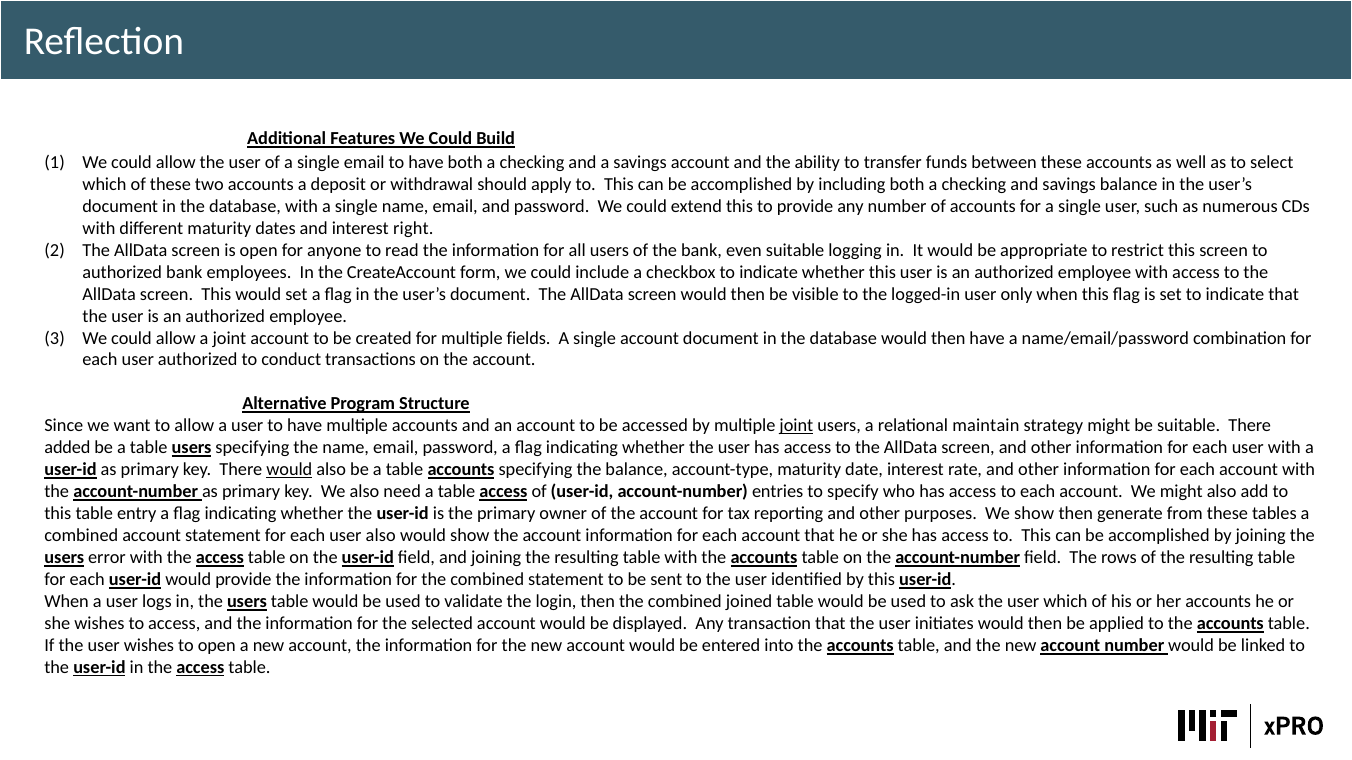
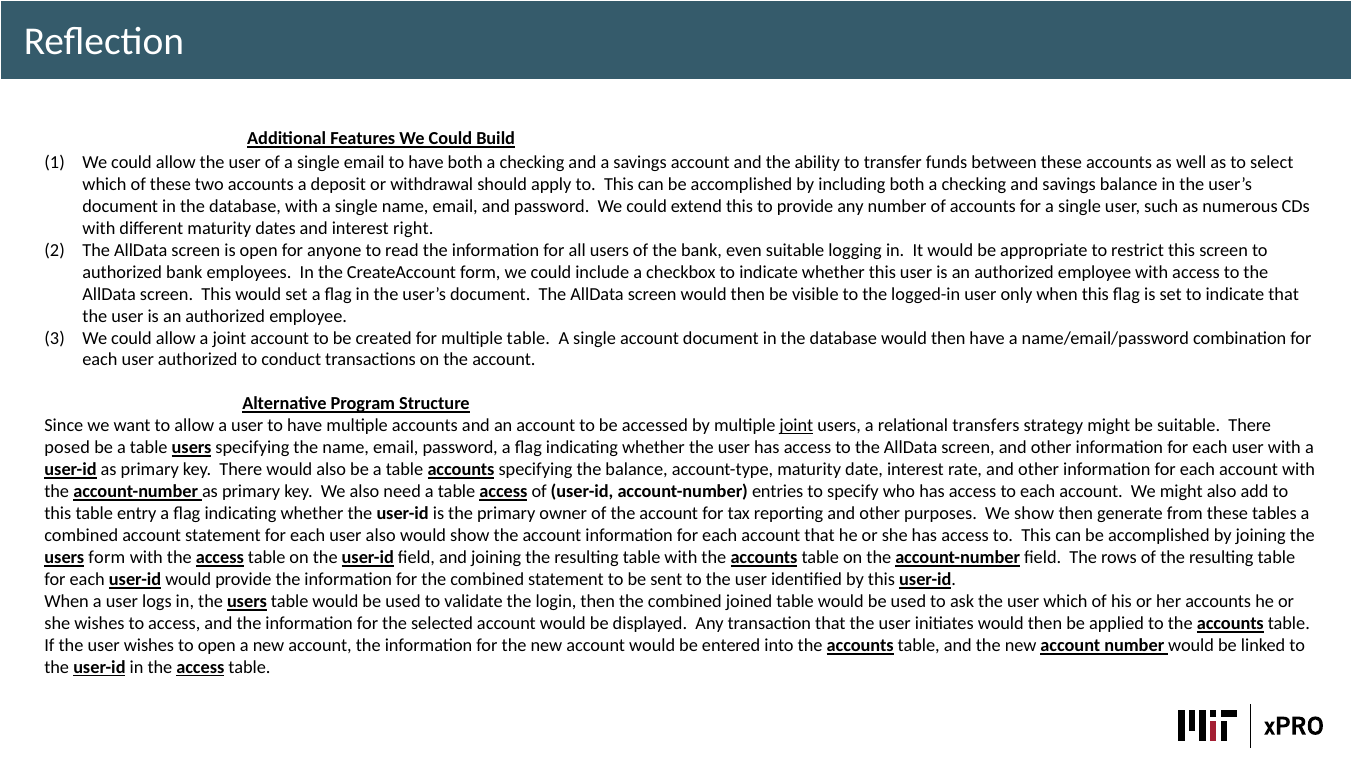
multiple fields: fields -> table (528, 338)
maintain: maintain -> transfers (986, 426)
added: added -> posed (67, 448)
would underline: present -> none (289, 470)
users error: error -> form (107, 558)
